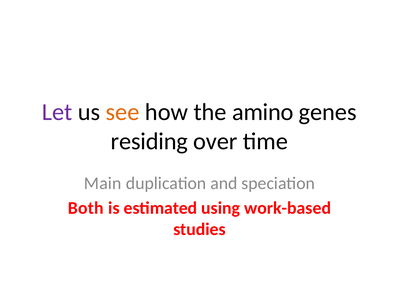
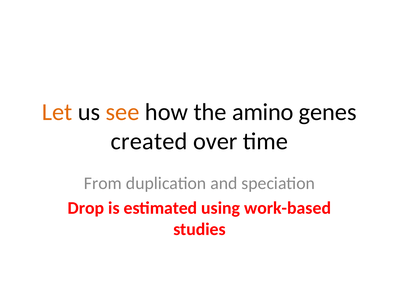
Let colour: purple -> orange (57, 112)
residing: residing -> created (149, 141)
Main: Main -> From (103, 183)
Both: Both -> Drop (86, 208)
